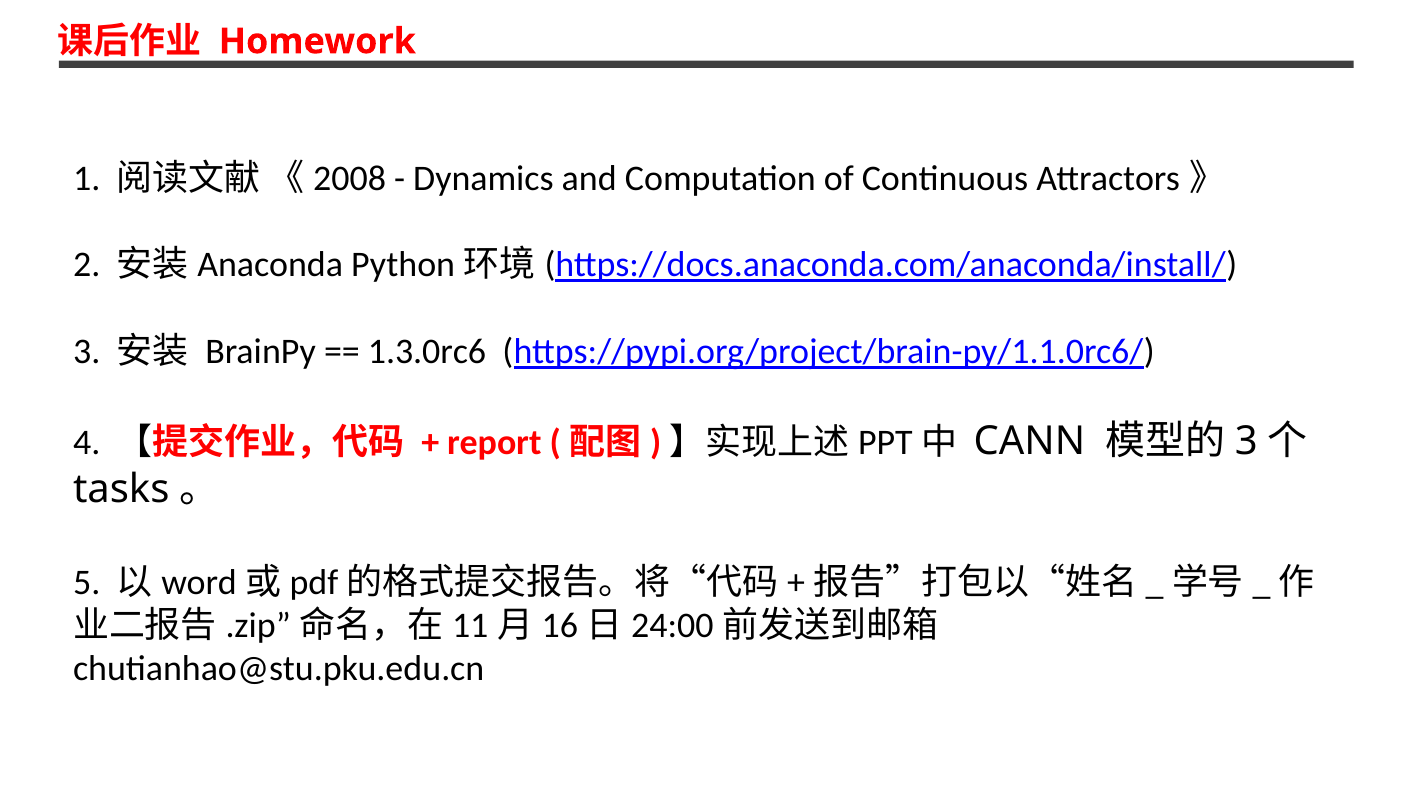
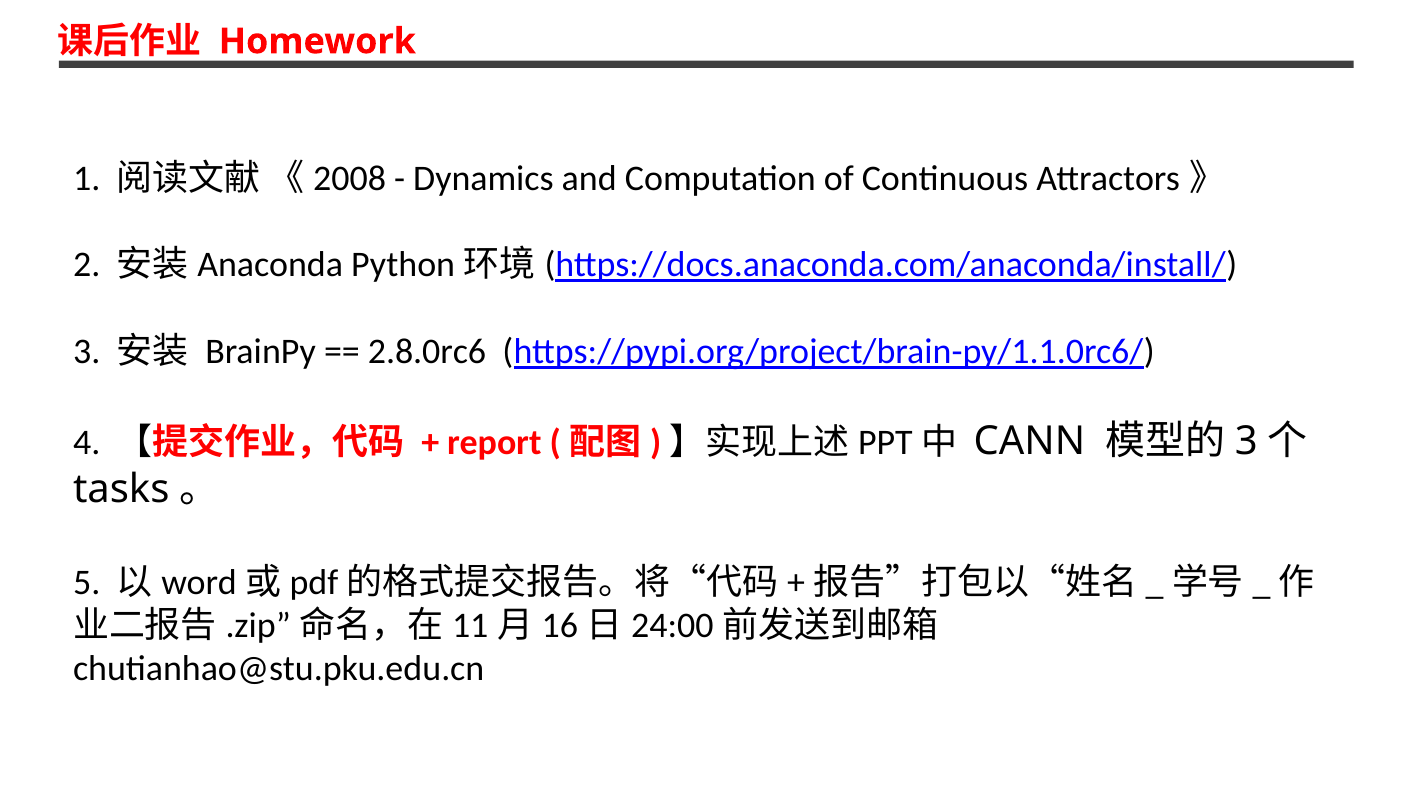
1.3.0rc6: 1.3.0rc6 -> 2.8.0rc6 (427, 352)
